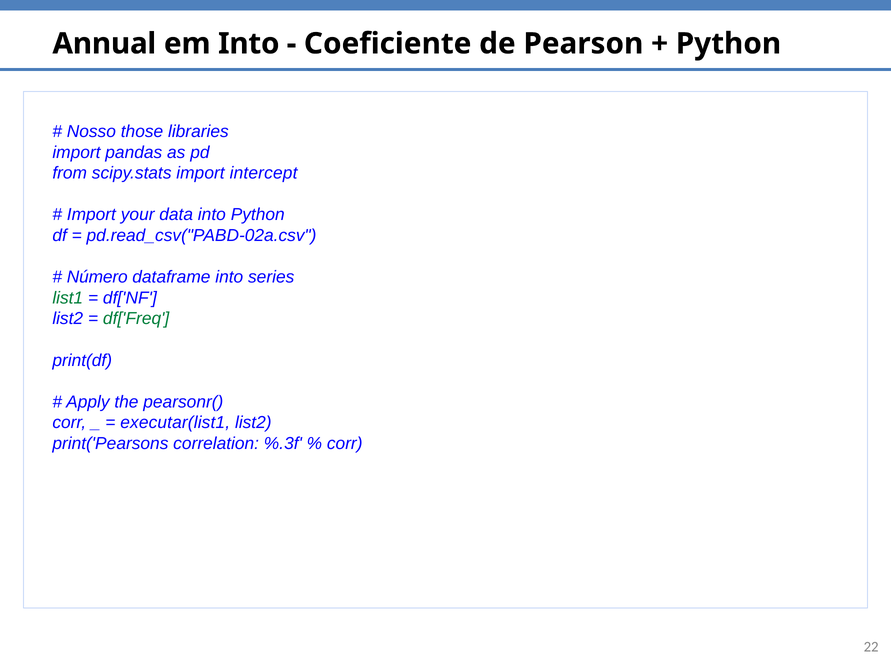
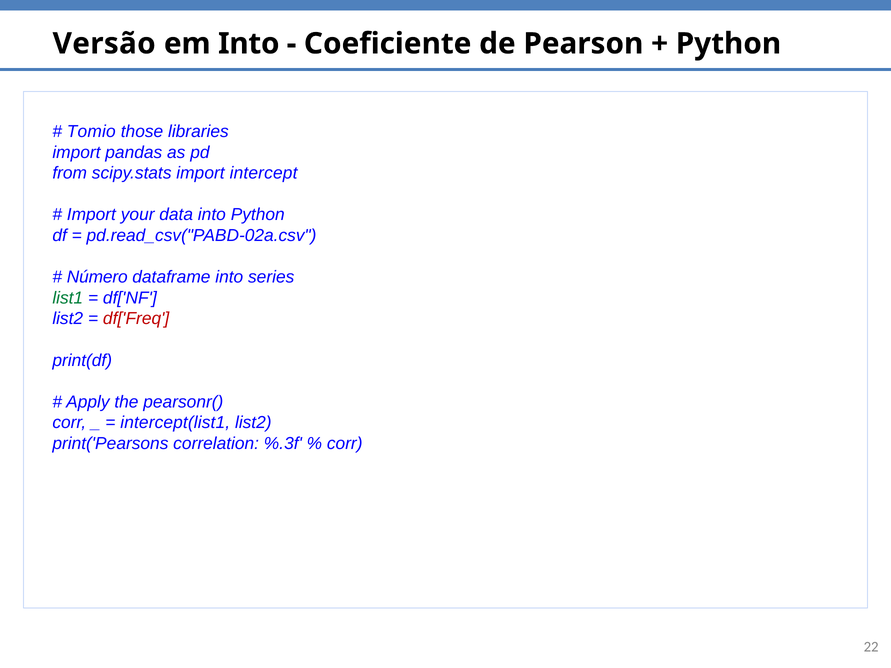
Annual: Annual -> Versão (104, 44)
Nosso: Nosso -> Tomio (91, 132)
df['Freq colour: green -> red (136, 319)
executar(list1: executar(list1 -> intercept(list1 (175, 423)
